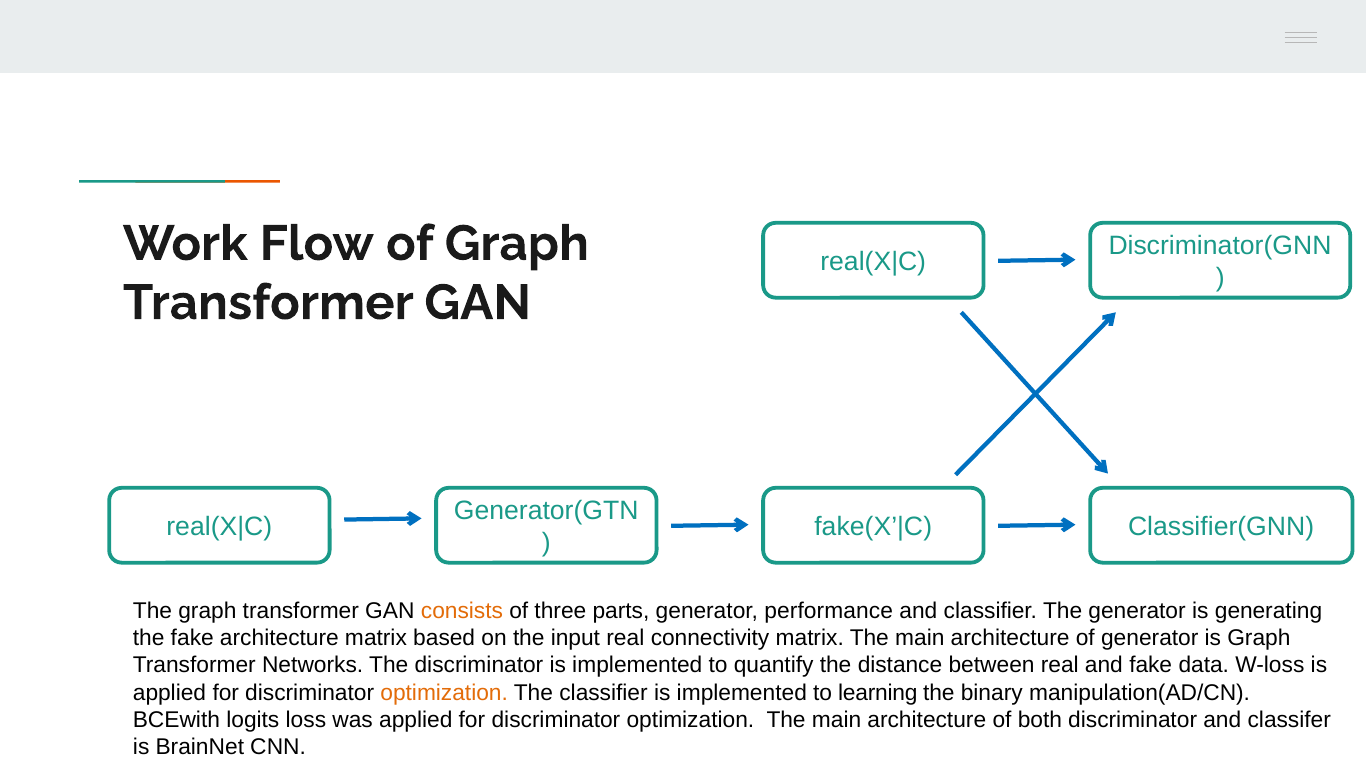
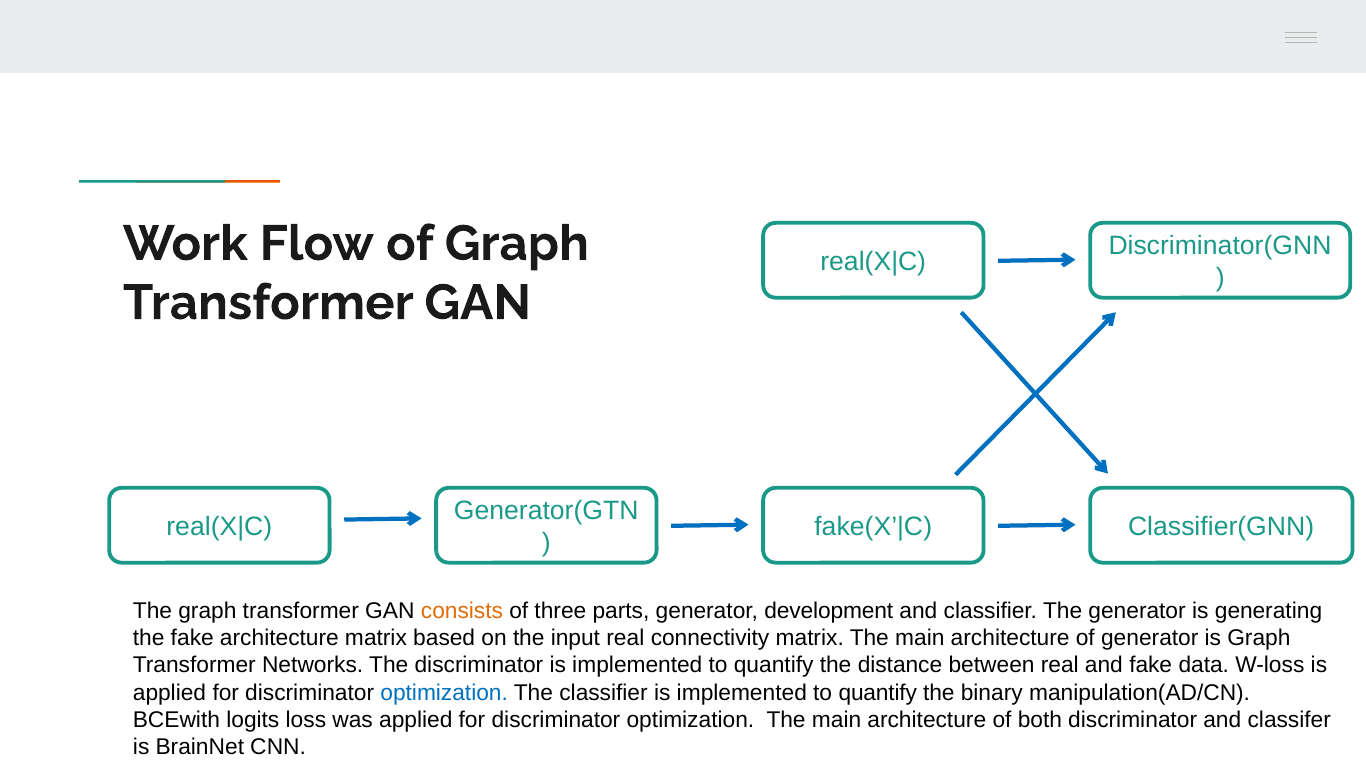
performance: performance -> development (829, 611)
optimization colour: orange -> blue (444, 693)
learning: learning -> quantify (878, 693)
